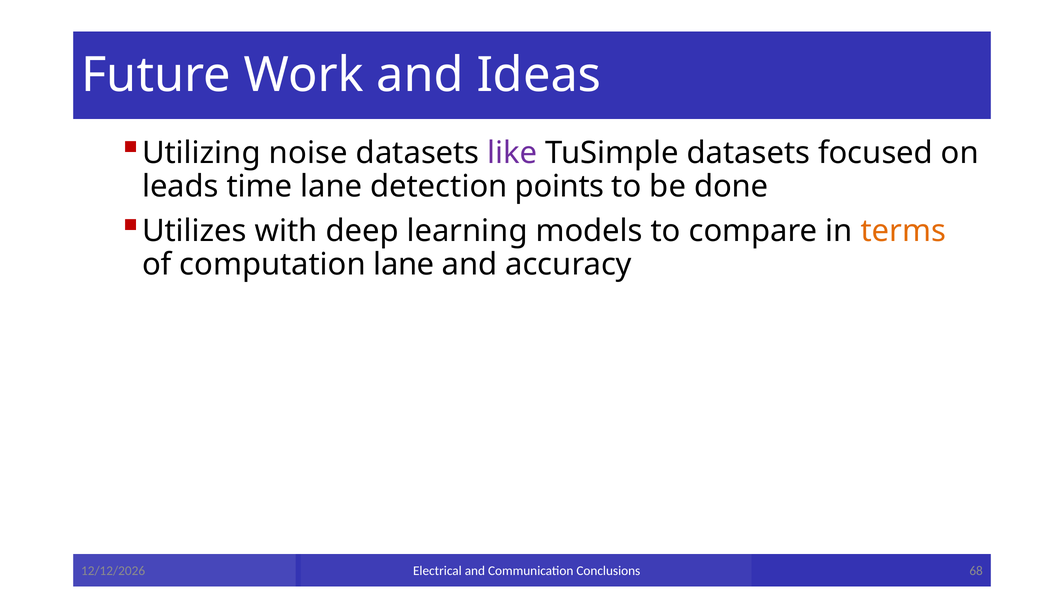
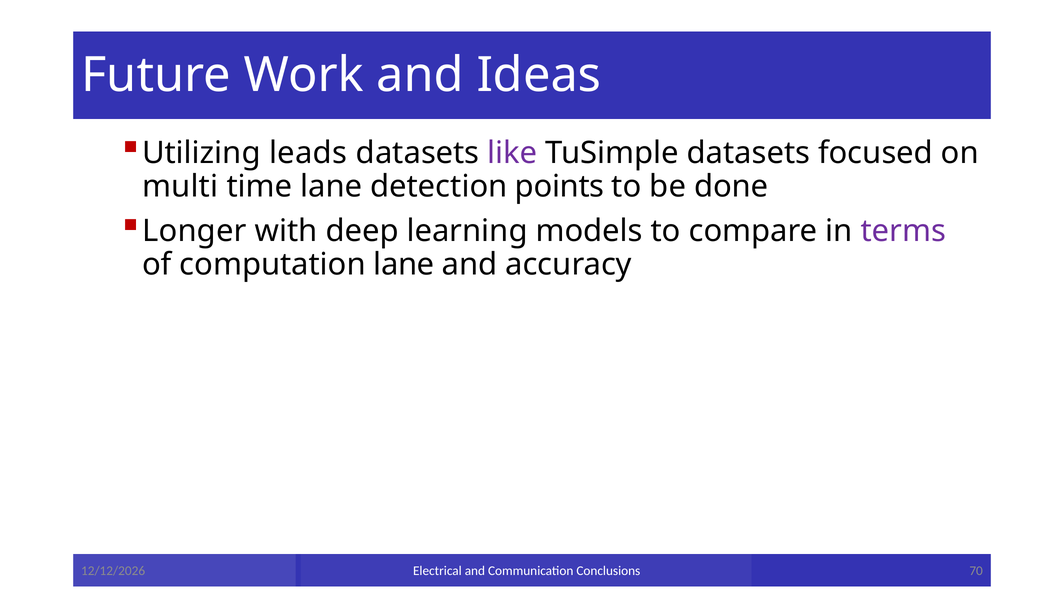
noise: noise -> leads (308, 153)
leads: leads -> multi (180, 187)
Utilizes: Utilizes -> Longer (194, 231)
terms colour: orange -> purple (903, 231)
68: 68 -> 70 (976, 571)
